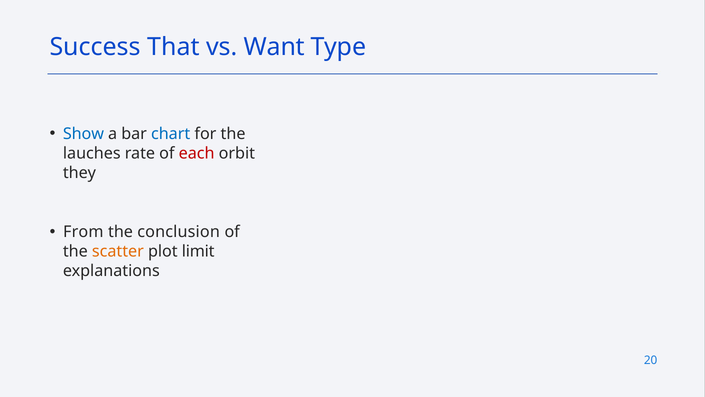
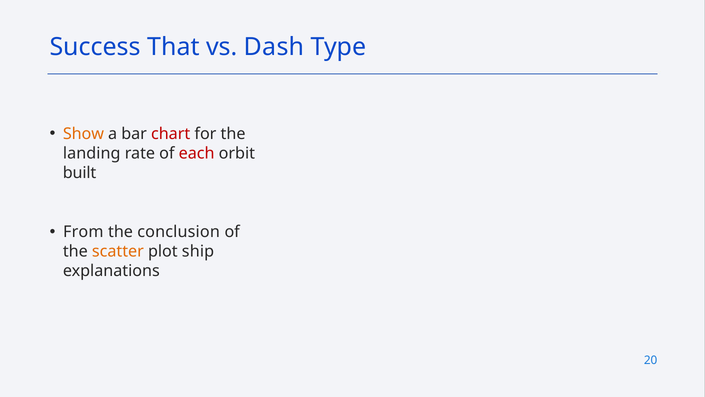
Want: Want -> Dash (274, 47)
Show colour: blue -> orange (83, 134)
chart colour: blue -> red (171, 134)
lauches: lauches -> landing (92, 153)
they: they -> built (80, 173)
limit: limit -> ship (198, 251)
